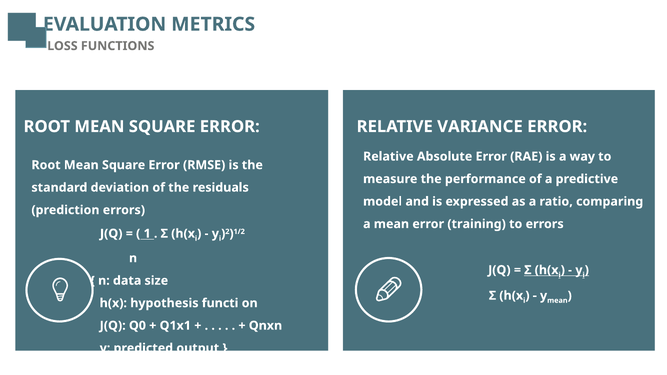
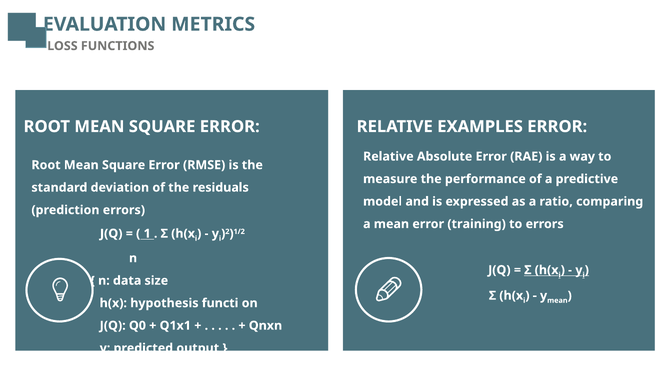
VARIANCE: VARIANCE -> EXAMPLES (480, 127)
